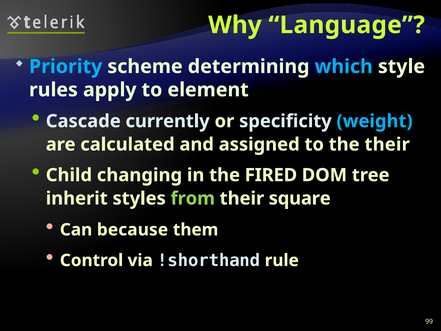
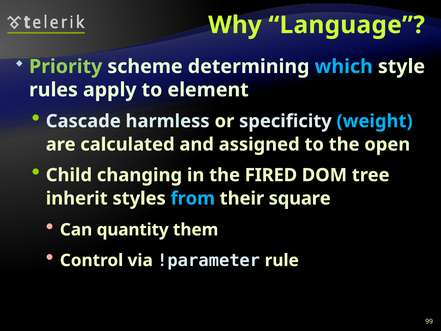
Priority colour: light blue -> light green (66, 67)
currently: currently -> harmless (168, 121)
the their: their -> open (387, 144)
from colour: light green -> light blue (193, 198)
because: because -> quantity (133, 230)
!shorthand: !shorthand -> !parameter (209, 260)
